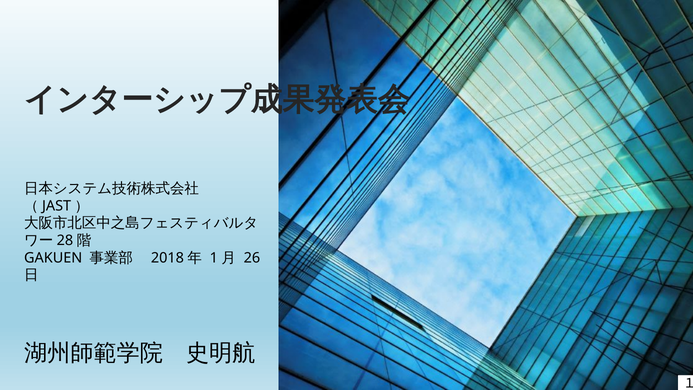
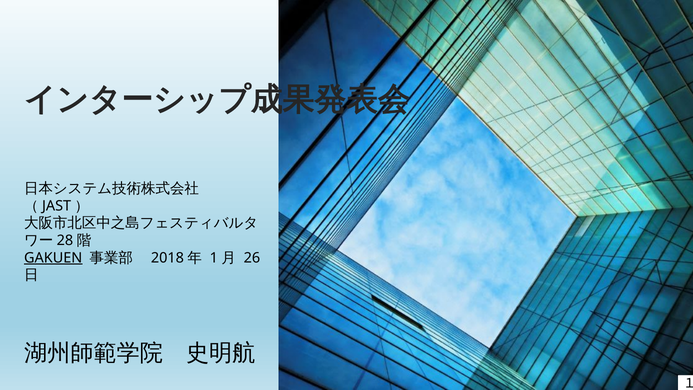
GAKUEN underline: none -> present (53, 258)
